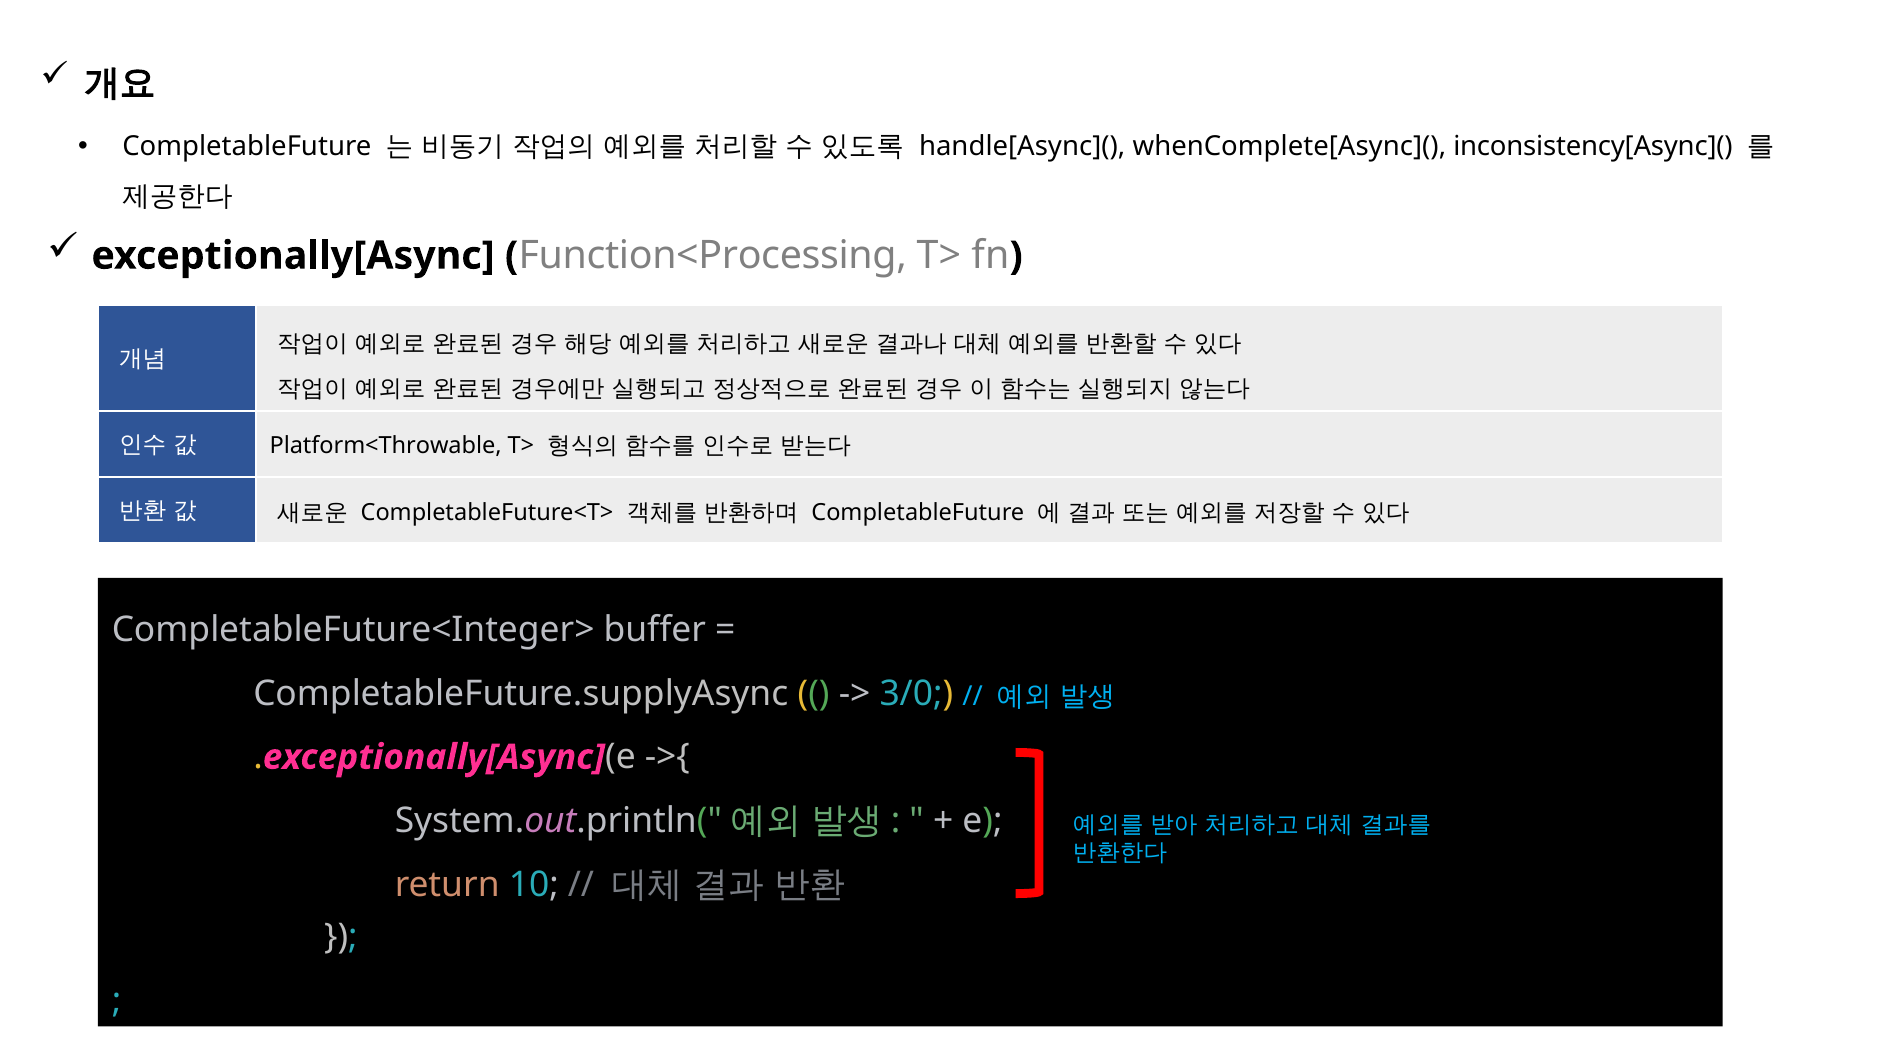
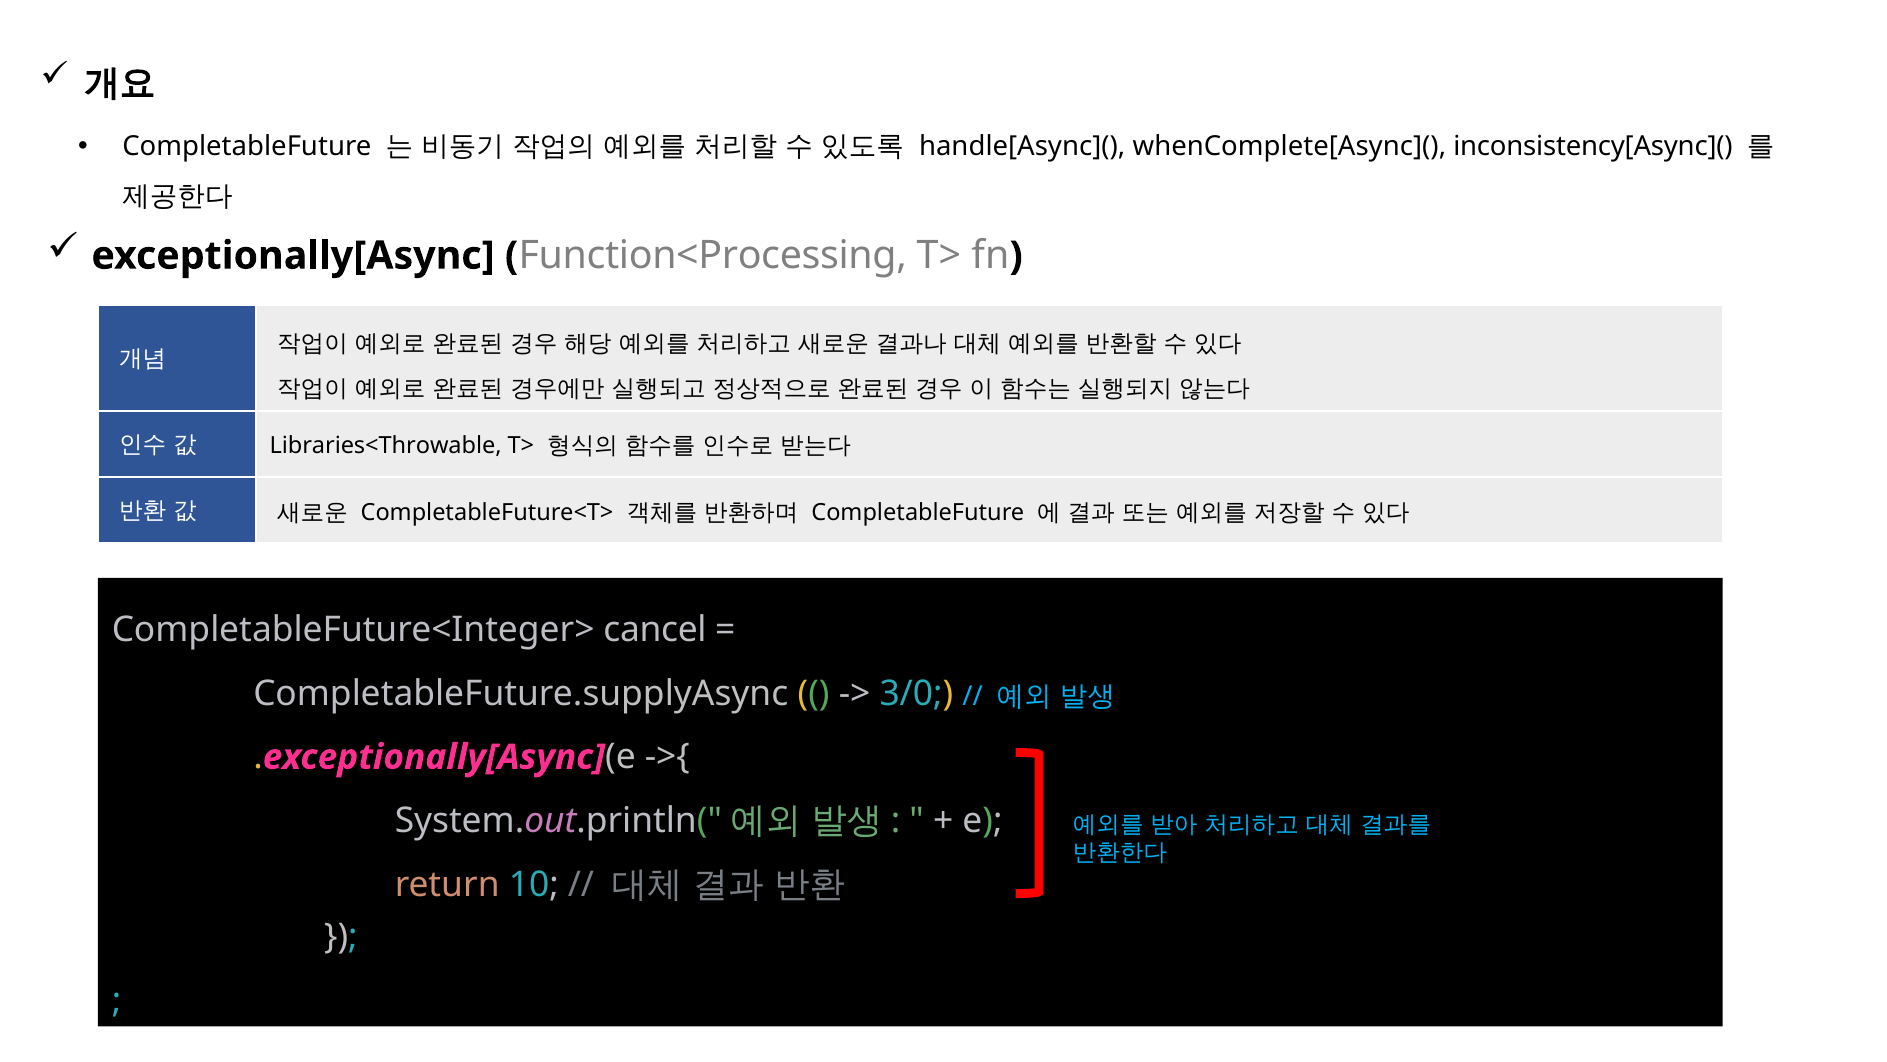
Platform<Throwable: Platform<Throwable -> Libraries<Throwable (386, 446)
buffer: buffer -> cancel (655, 629)
